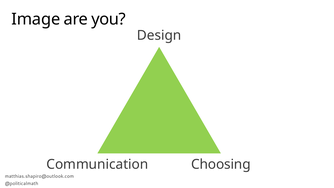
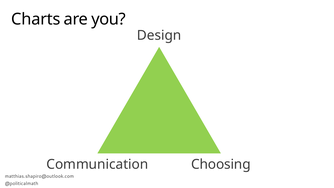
Image: Image -> Charts (36, 19)
